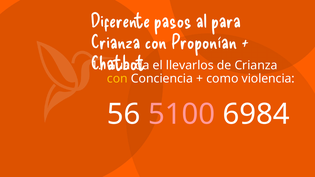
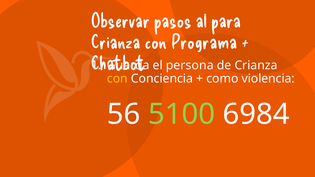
Diferente: Diferente -> Observar (120, 21)
Proponían: Proponían -> Programa (204, 42)
llevarlos: llevarlos -> persona (190, 65)
5100 colour: pink -> light green (182, 114)
